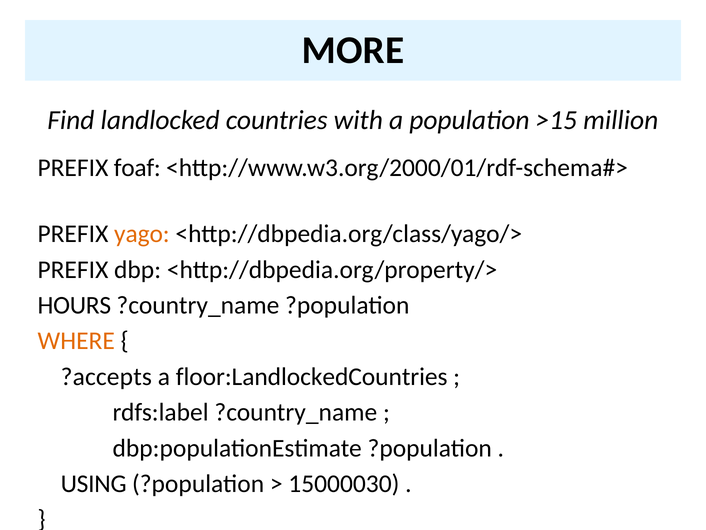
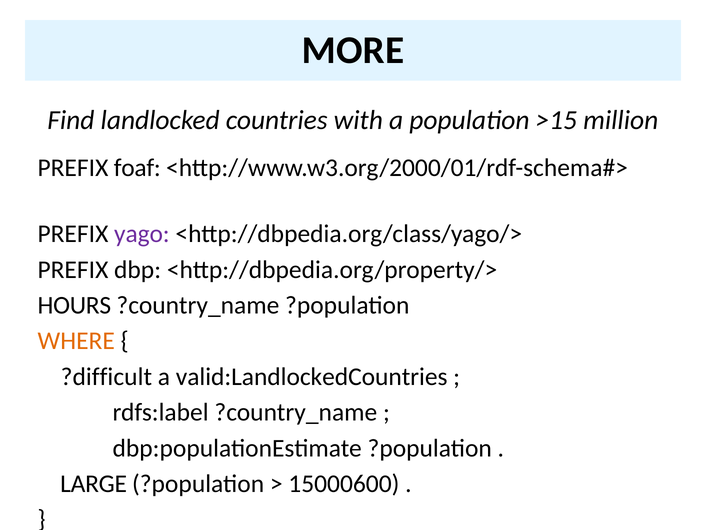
yago colour: orange -> purple (142, 234)
?accepts: ?accepts -> ?difficult (106, 376)
floor:LandlockedCountries: floor:LandlockedCountries -> valid:LandlockedCountries (312, 376)
USING: USING -> LARGE (94, 483)
15000030: 15000030 -> 15000600 (344, 483)
